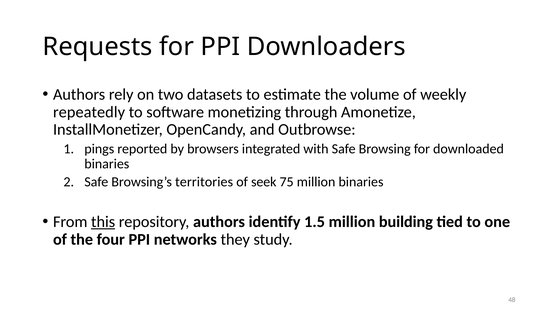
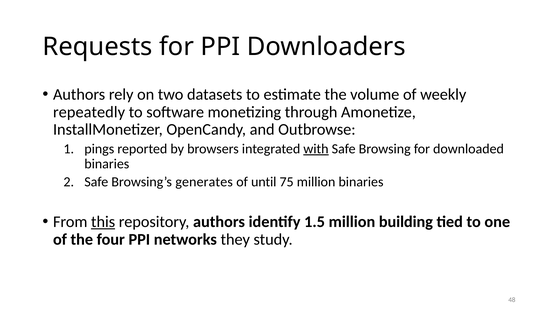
with underline: none -> present (316, 149)
territories: territories -> generates (204, 182)
seek: seek -> until (264, 182)
